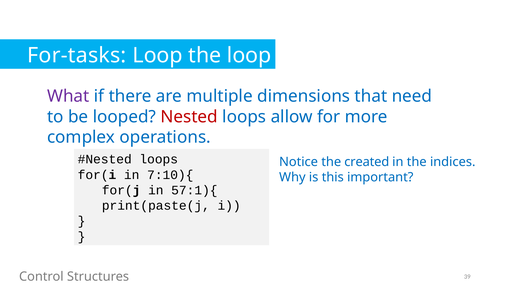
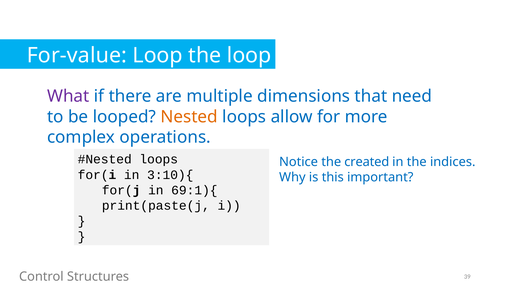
For-tasks: For-tasks -> For-value (77, 56)
Nested colour: red -> orange (189, 117)
7:10){: 7:10){ -> 3:10){ (170, 175)
57:1){: 57:1){ -> 69:1){ (194, 190)
